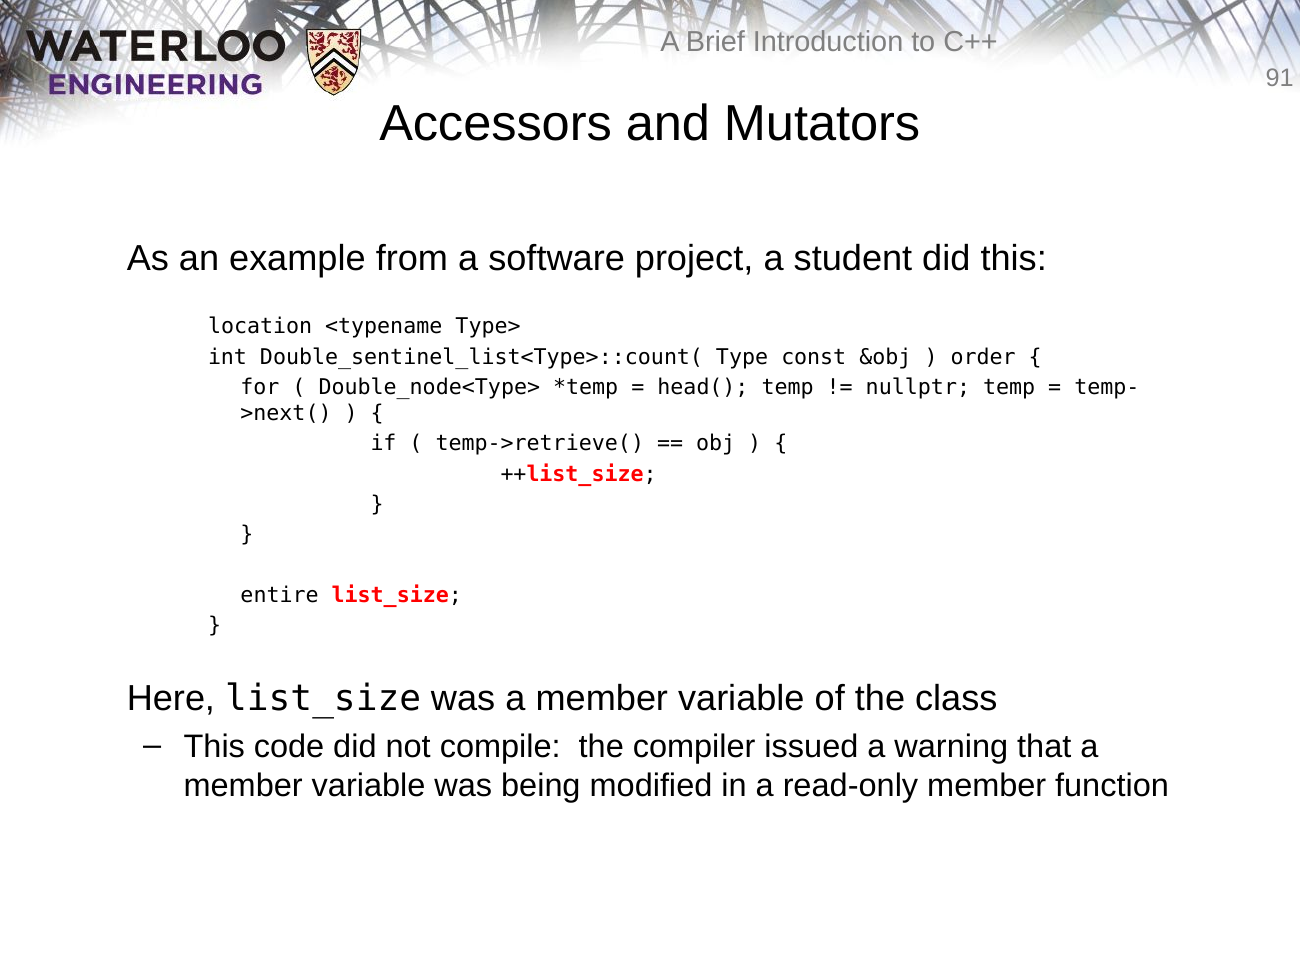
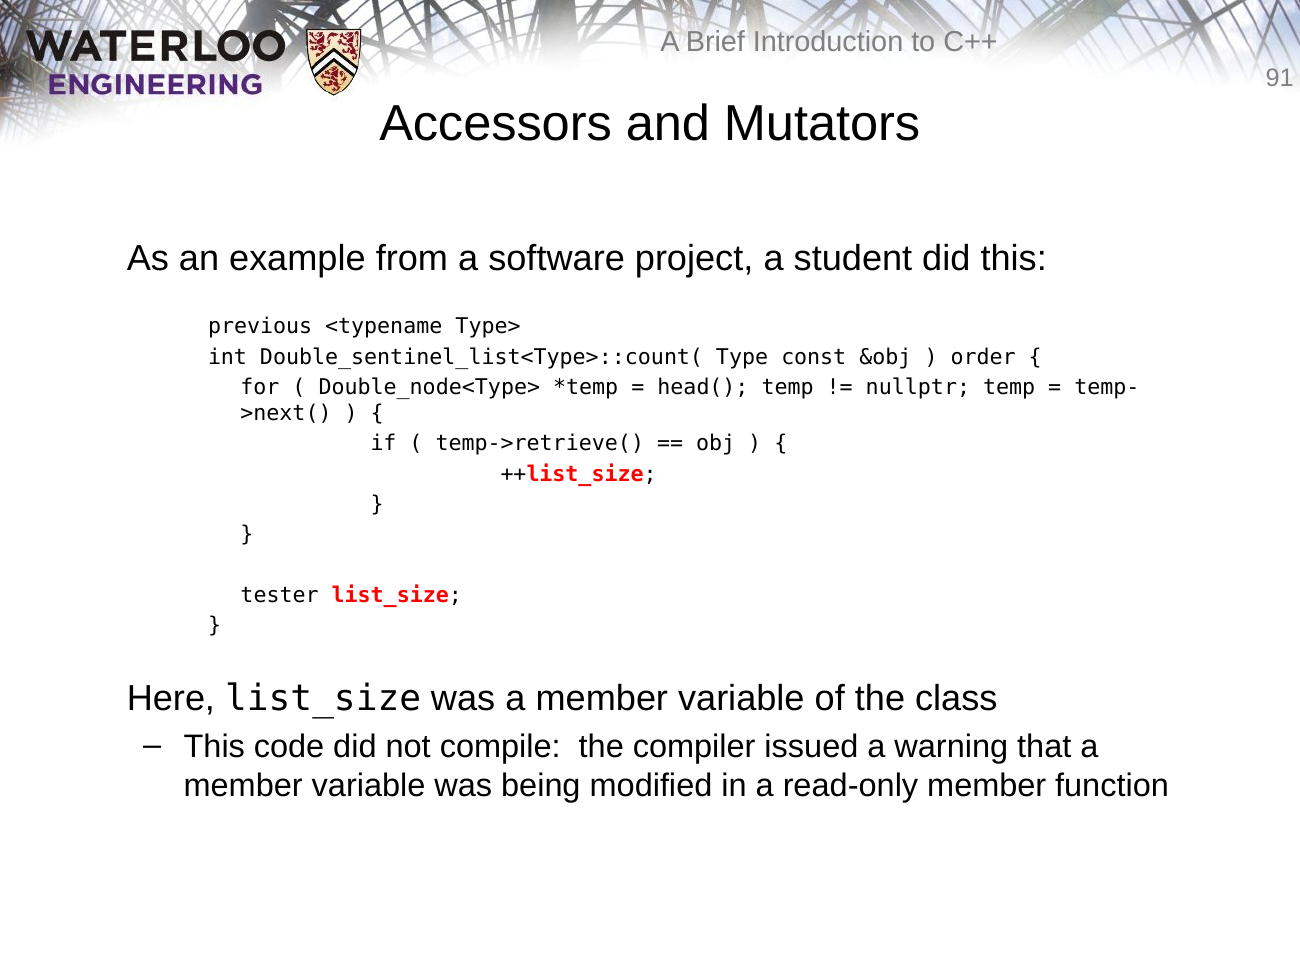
location: location -> previous (260, 327)
entire: entire -> tester (280, 595)
